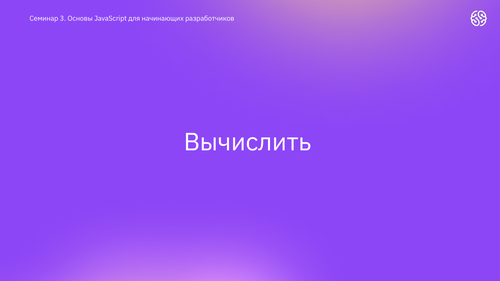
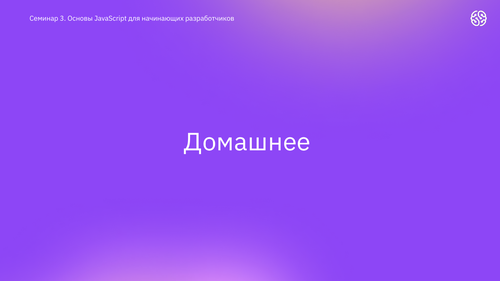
Вычислить: Вычислить -> Домашнее (247, 142)
